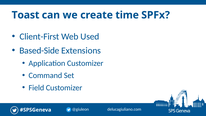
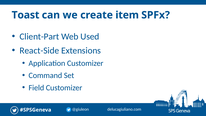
time: time -> item (127, 15)
Client-First: Client-First -> Client-Part (39, 37)
Based-Side: Based-Side -> React-Side (39, 50)
